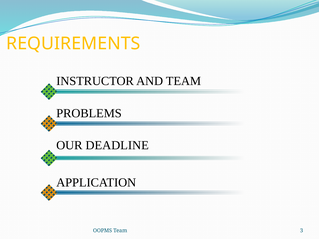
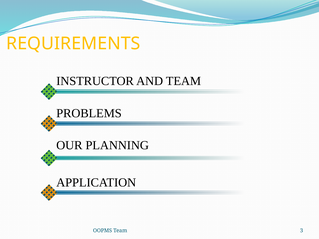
DEADLINE: DEADLINE -> PLANNING (117, 145)
